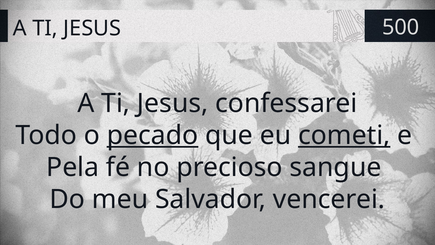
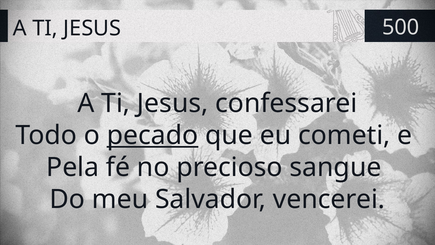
cometi underline: present -> none (344, 135)
